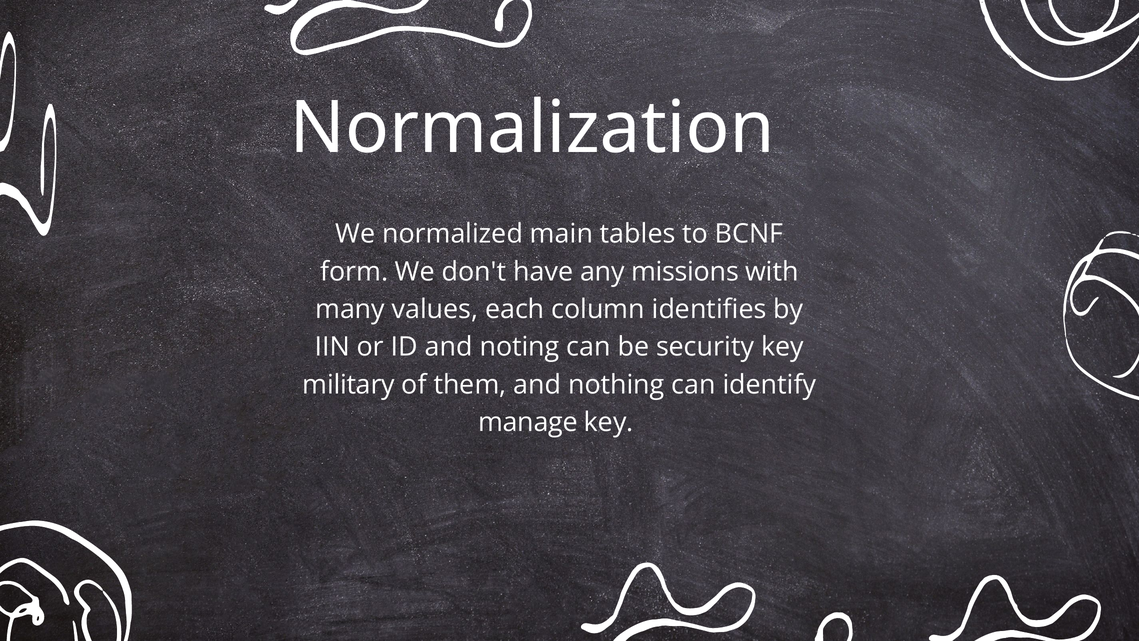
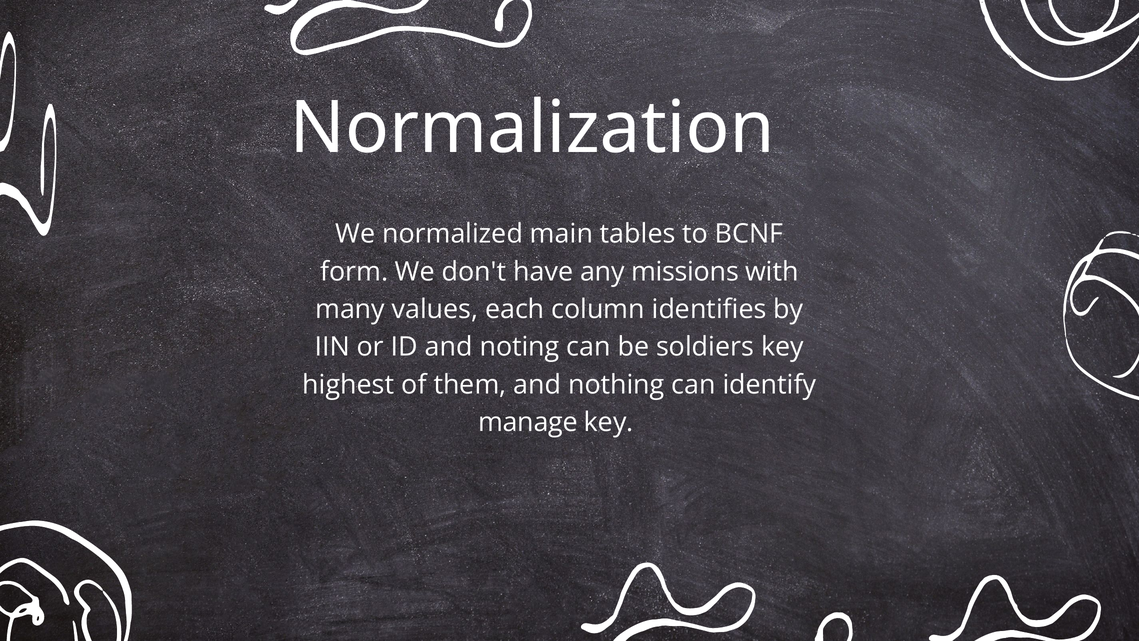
security: security -> soldiers (705, 347)
military: military -> highest (348, 385)
